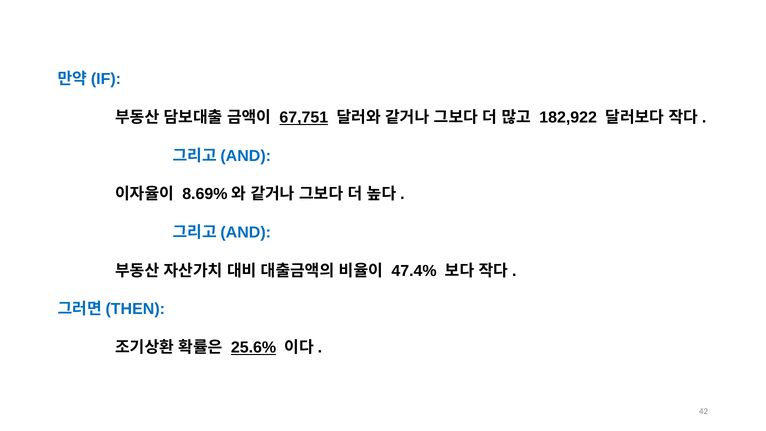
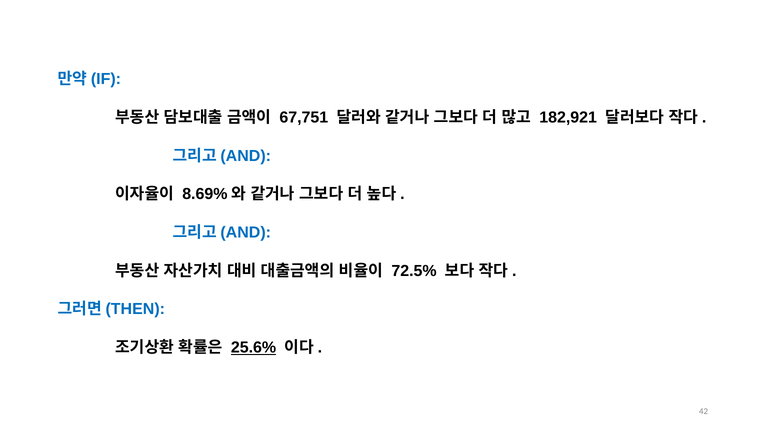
67,751 underline: present -> none (304, 118)
182,922: 182,922 -> 182,921 (568, 118)
47.4%: 47.4% -> 72.5% (414, 271)
